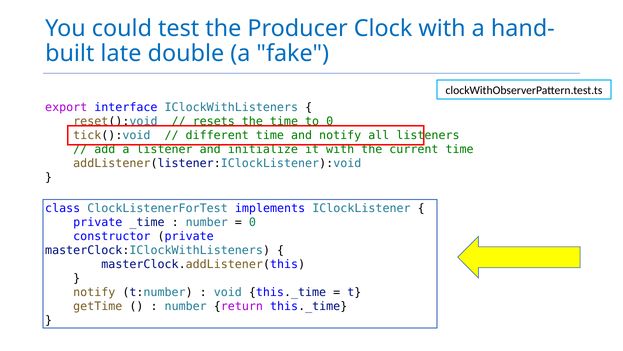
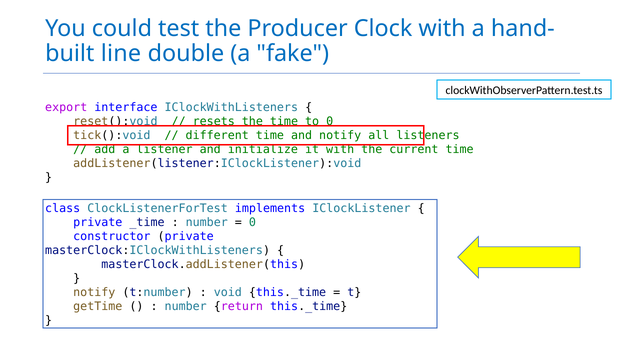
late: late -> line (121, 54)
